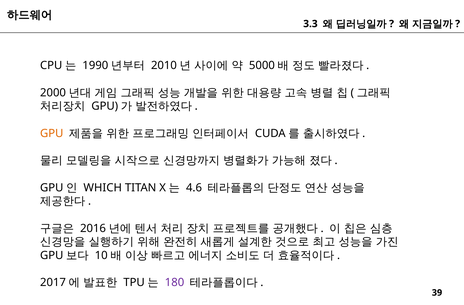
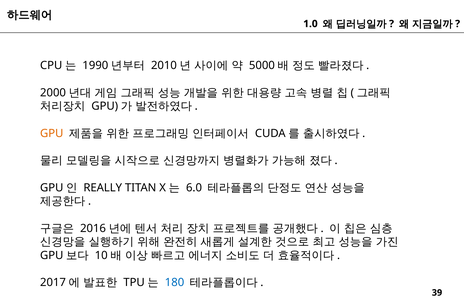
3.3: 3.3 -> 1.0 (310, 24)
WHICH: WHICH -> REALLY (103, 187)
4.6: 4.6 -> 6.0 (194, 187)
180 colour: purple -> blue (175, 282)
